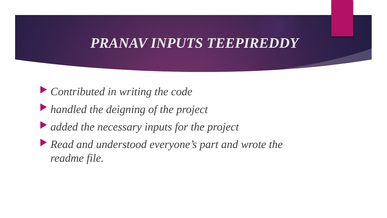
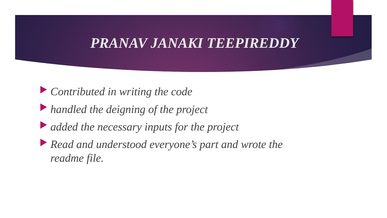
PRANAV INPUTS: INPUTS -> JANAKI (177, 43)
